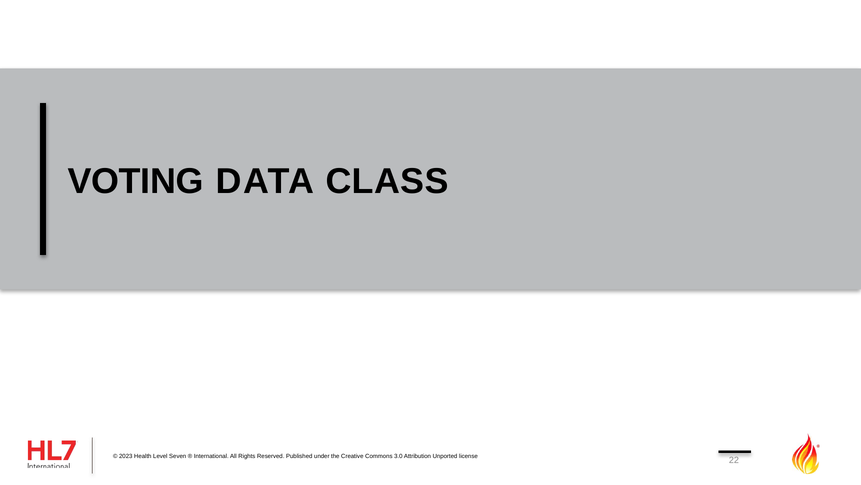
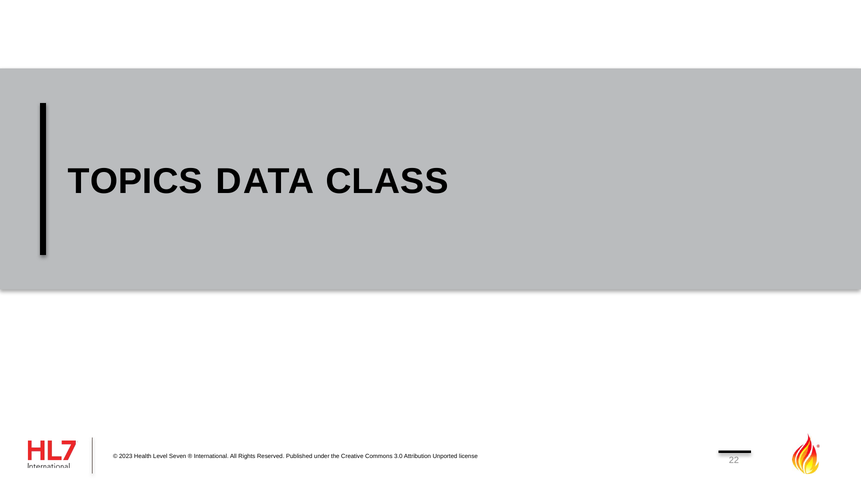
VOTING: VOTING -> TOPICS (135, 181)
